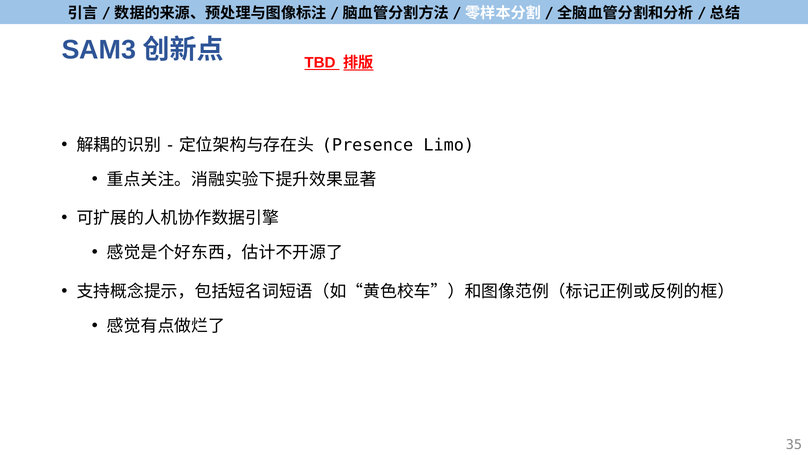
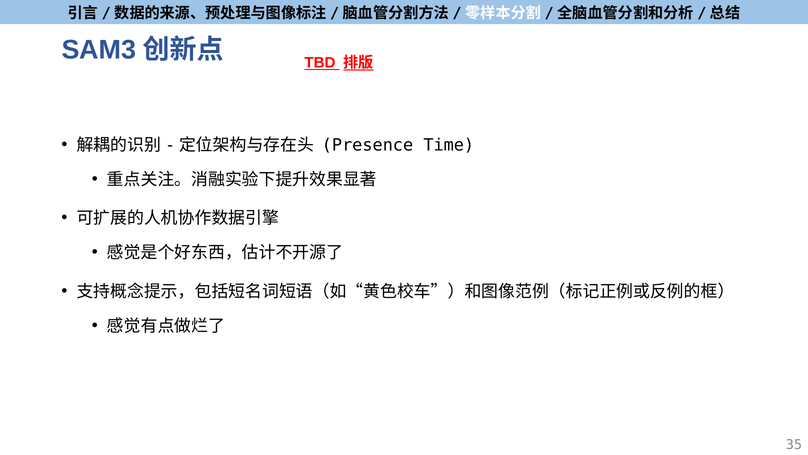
Limo: Limo -> Time (449, 145)
